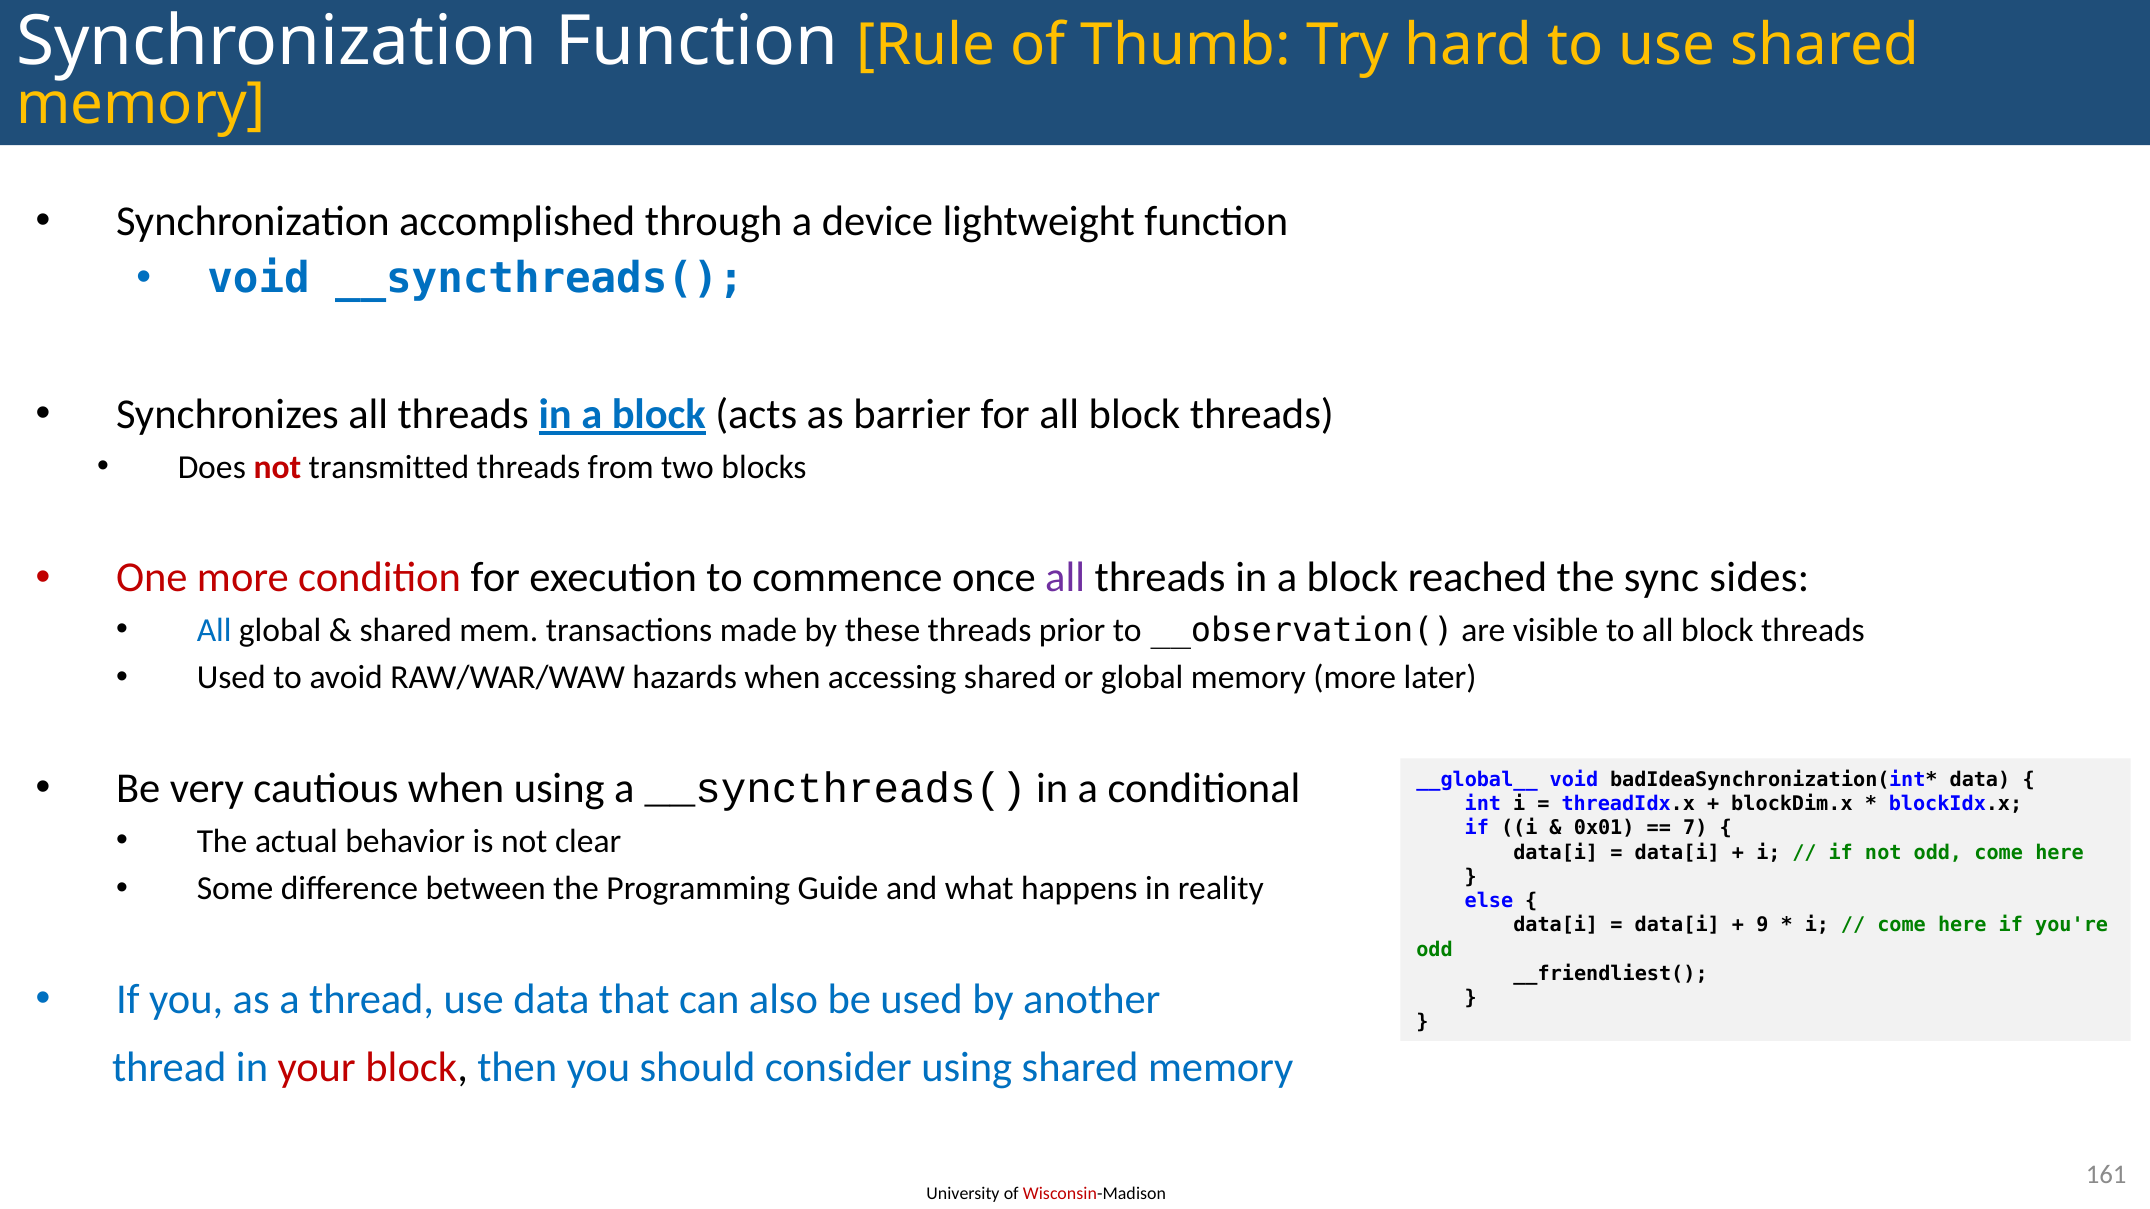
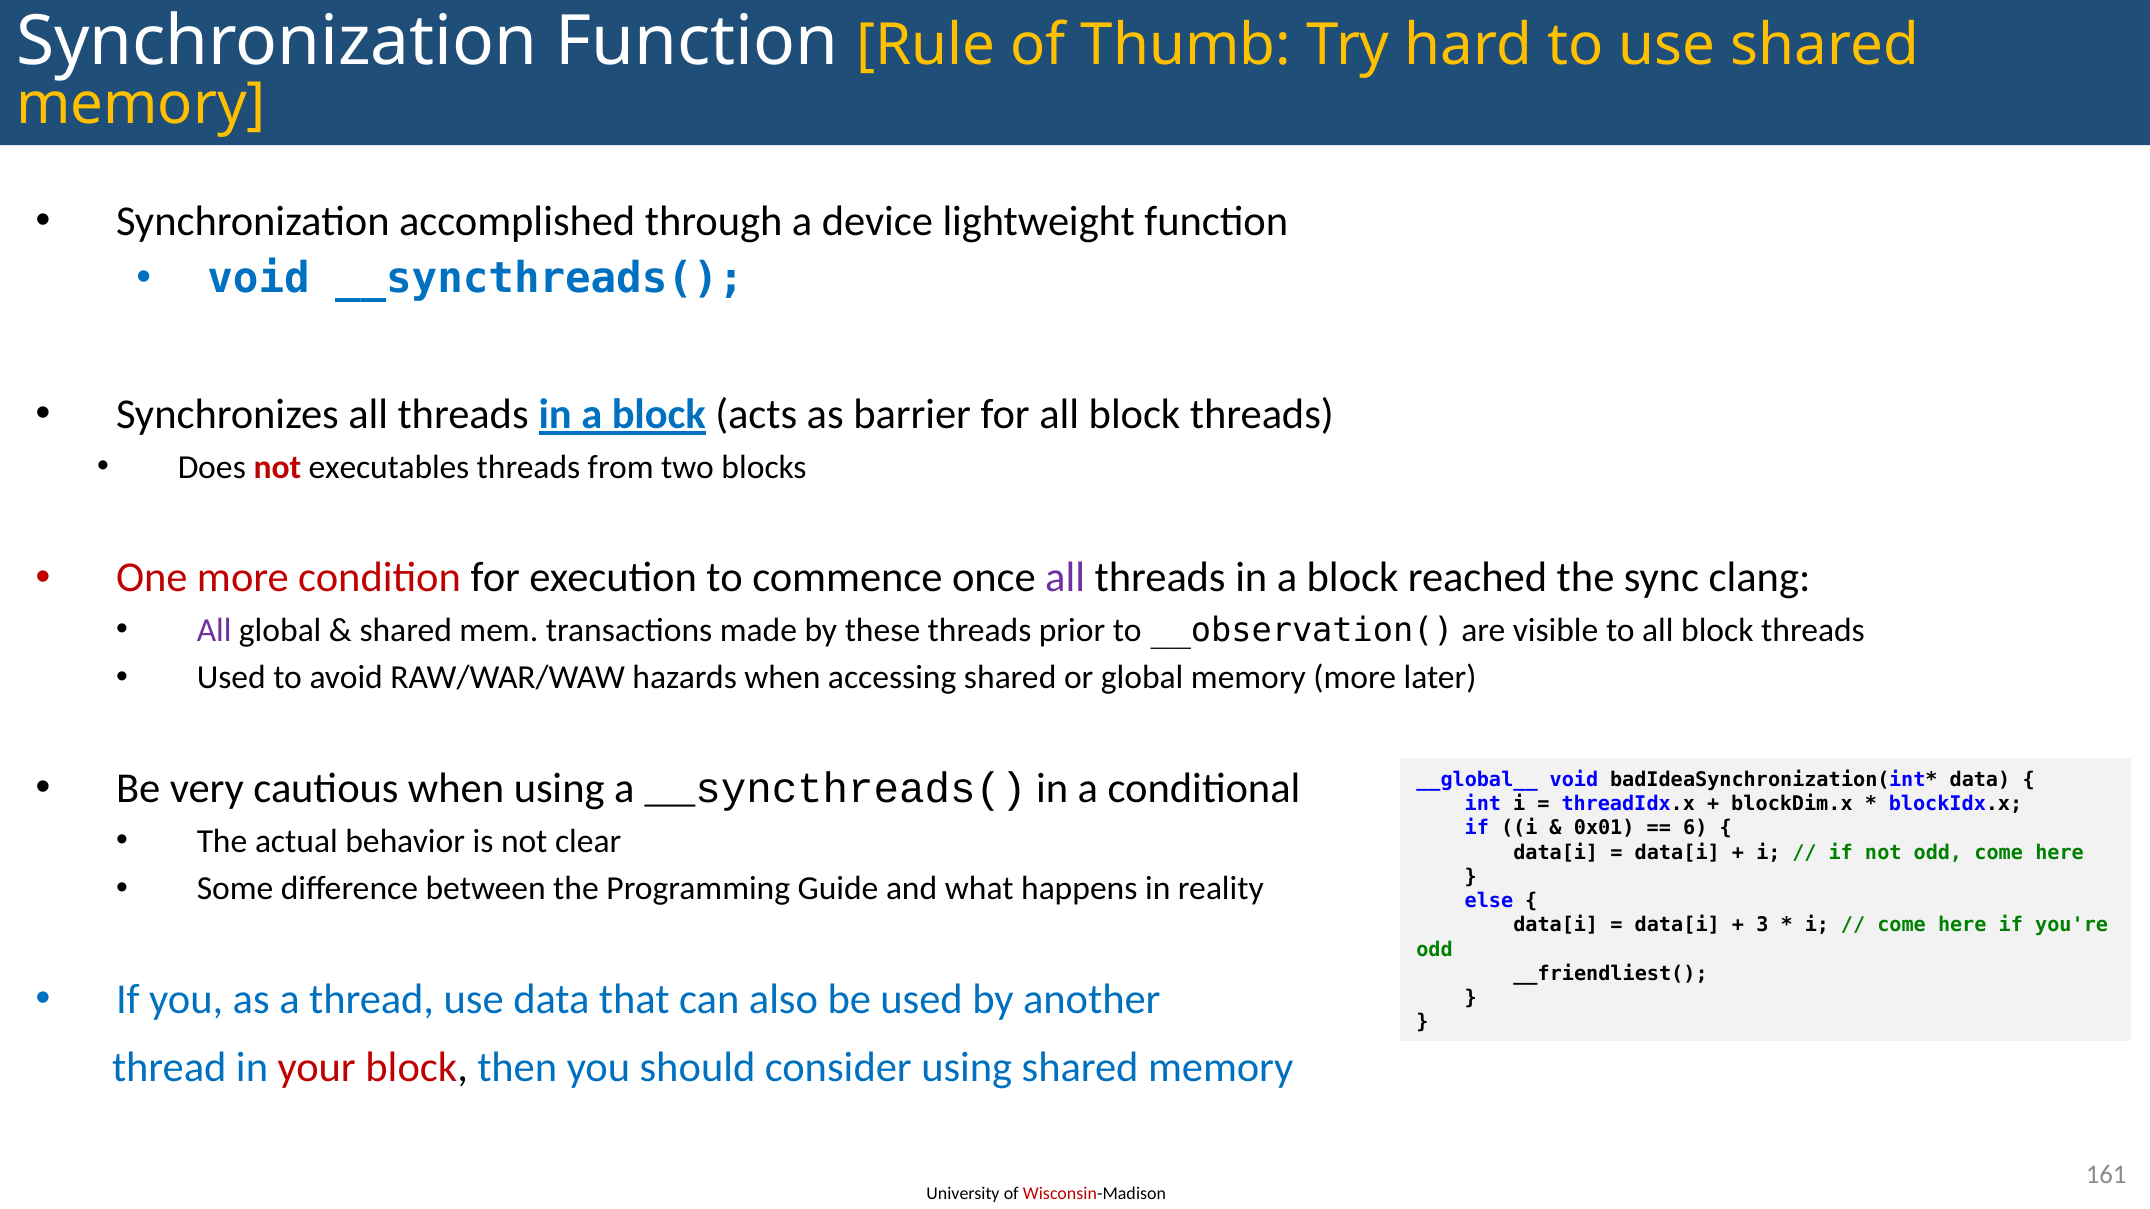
transmitted: transmitted -> executables (389, 467)
sides: sides -> clang (1760, 578)
All colour: blue -> purple (214, 630)
7: 7 -> 6 (1695, 829)
9: 9 -> 3 (1762, 926)
